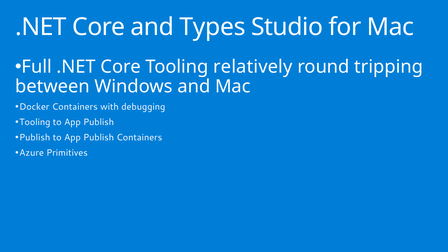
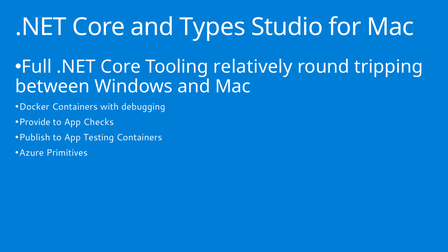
Tooling: Tooling -> Provide (35, 122)
Publish: Publish -> Checks (99, 122)
Publish to App Publish: Publish -> Testing (99, 138)
